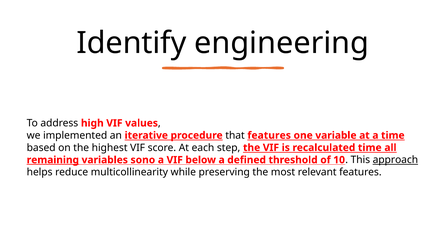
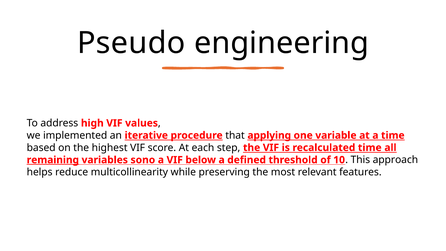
Identify: Identify -> Pseudo (131, 43)
that features: features -> applying (269, 135)
approach underline: present -> none (395, 160)
